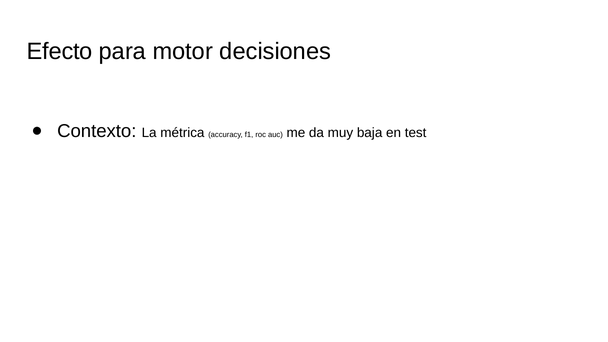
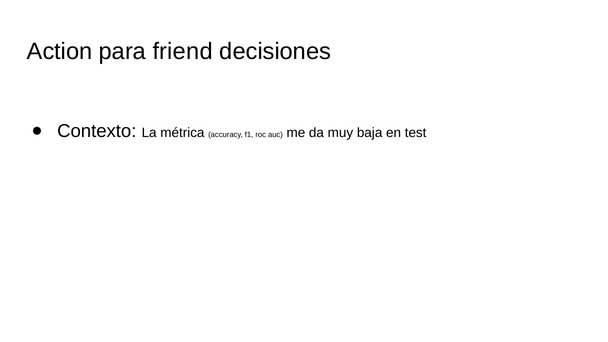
Efecto: Efecto -> Action (60, 52)
motor: motor -> friend (183, 52)
